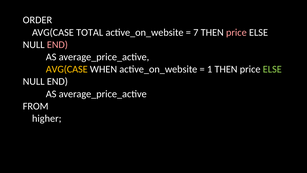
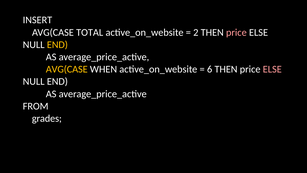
ORDER: ORDER -> INSERT (37, 20)
7: 7 -> 2 (196, 32)
END colour: pink -> yellow (57, 45)
1: 1 -> 6 (210, 69)
ELSE colour: light green -> pink (272, 69)
higher: higher -> grades (47, 118)
